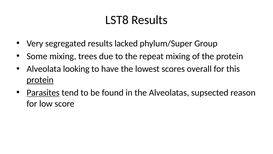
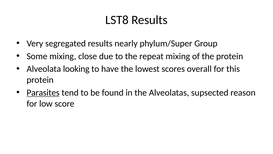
lacked: lacked -> nearly (126, 43)
trees: trees -> close (88, 56)
protein underline: present -> none (40, 80)
